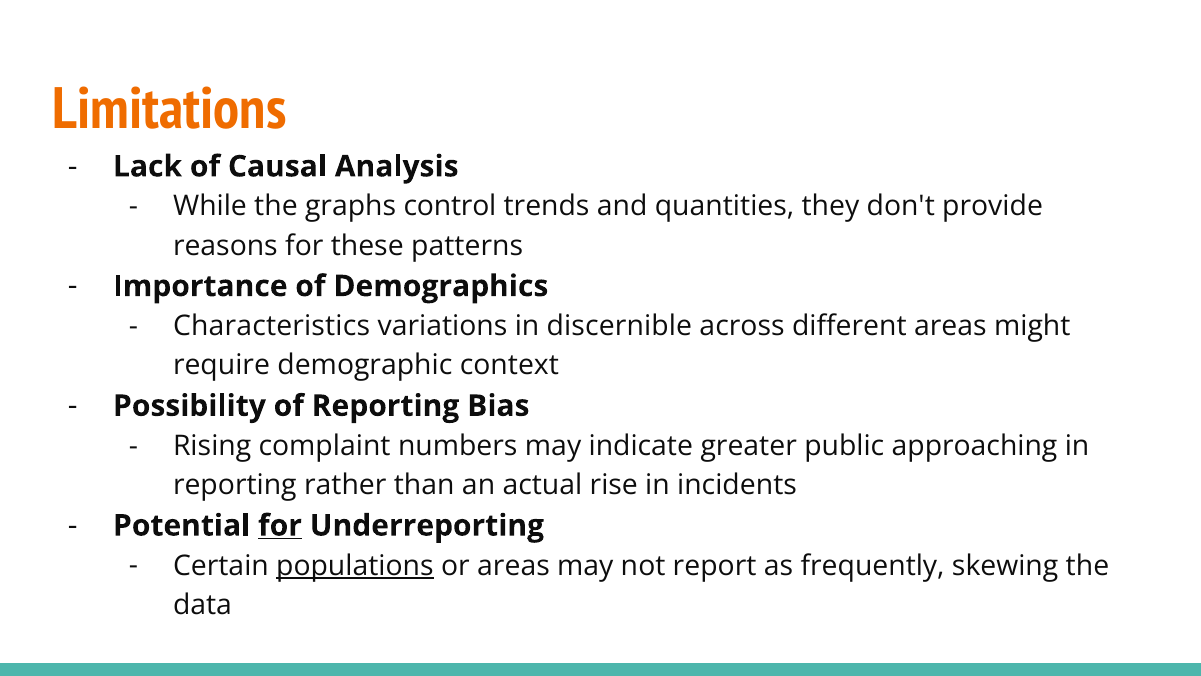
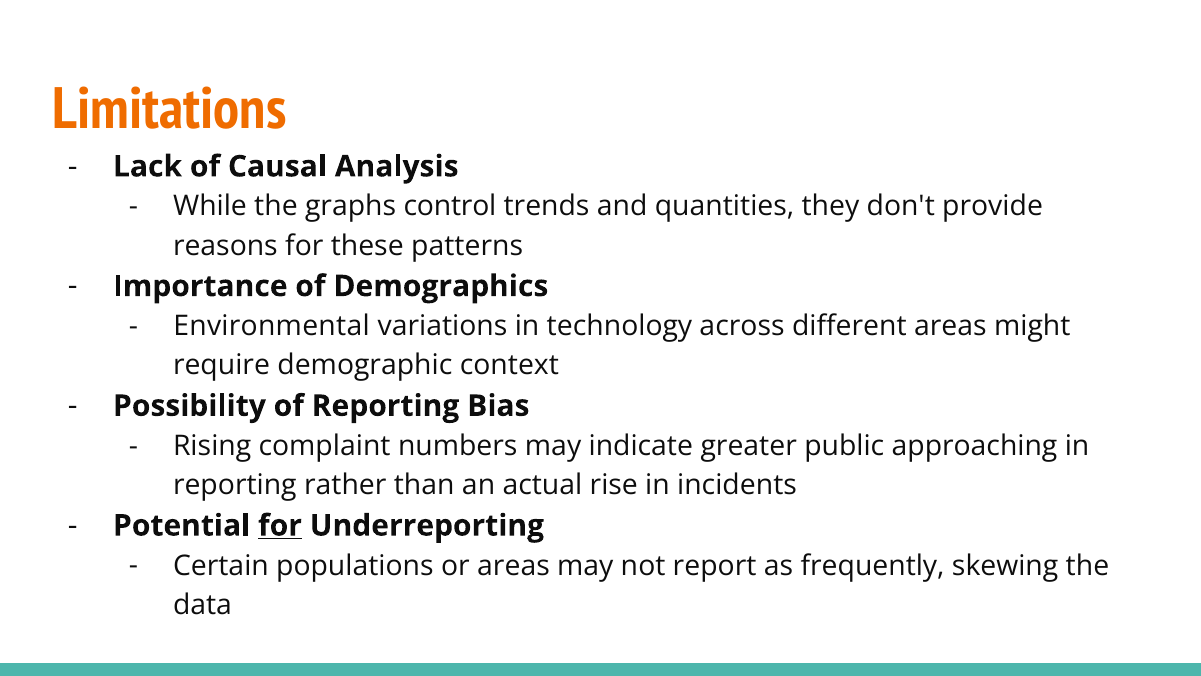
Characteristics: Characteristics -> Environmental (272, 326)
discernible: discernible -> technology (619, 326)
populations underline: present -> none (355, 565)
